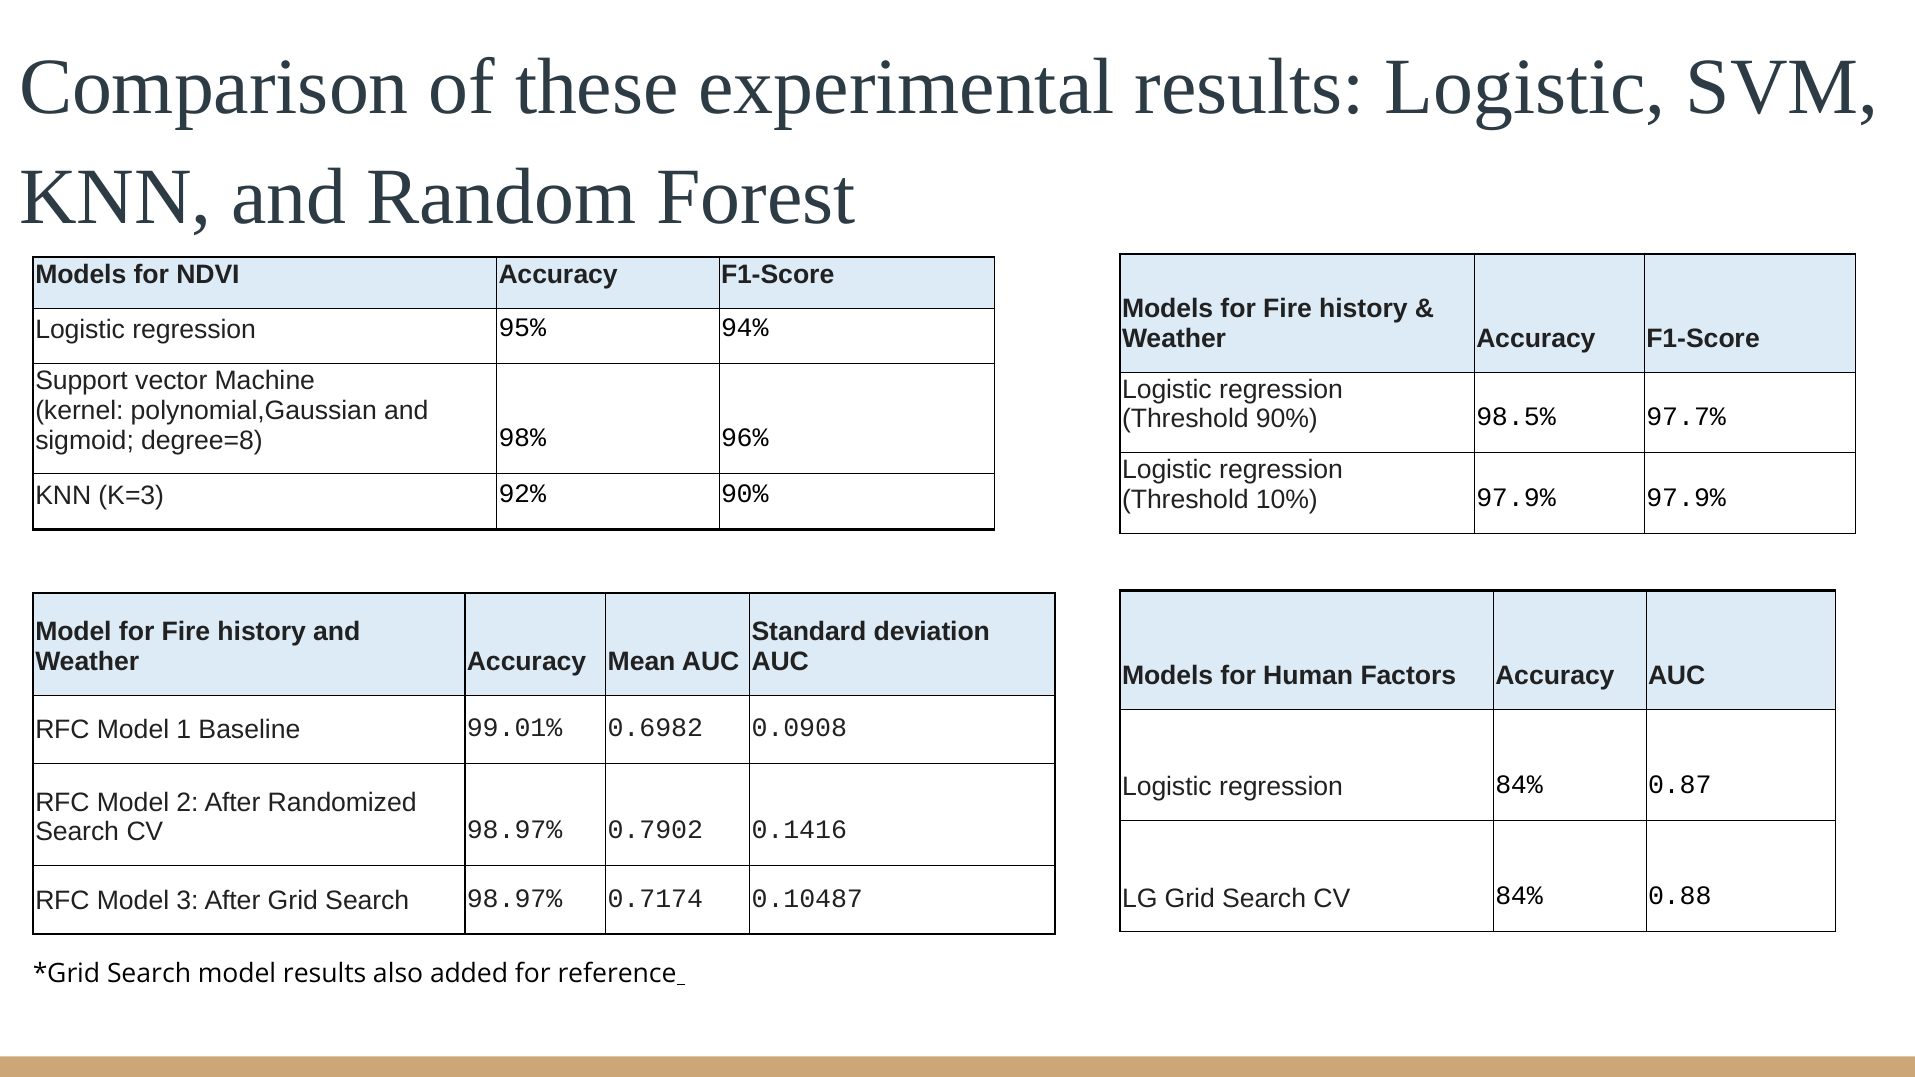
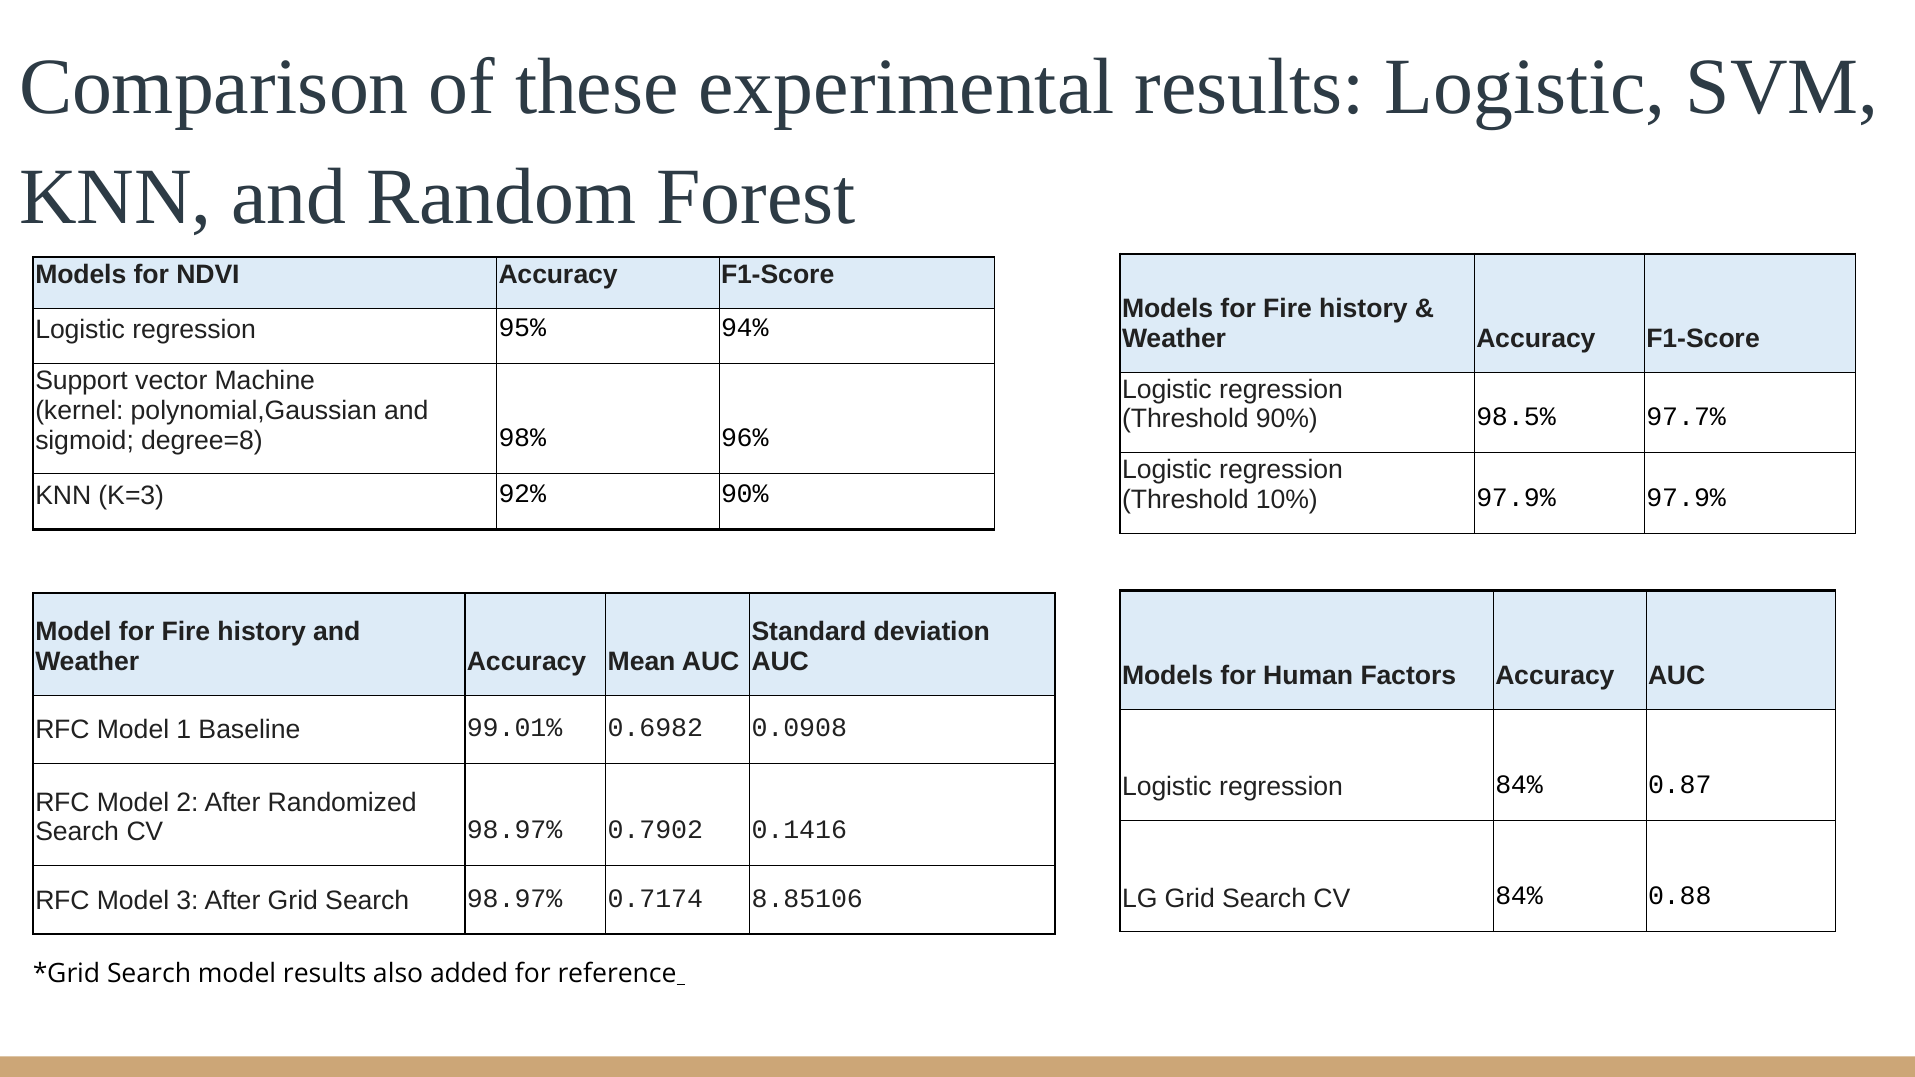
0.10487: 0.10487 -> 8.85106 (807, 899)
